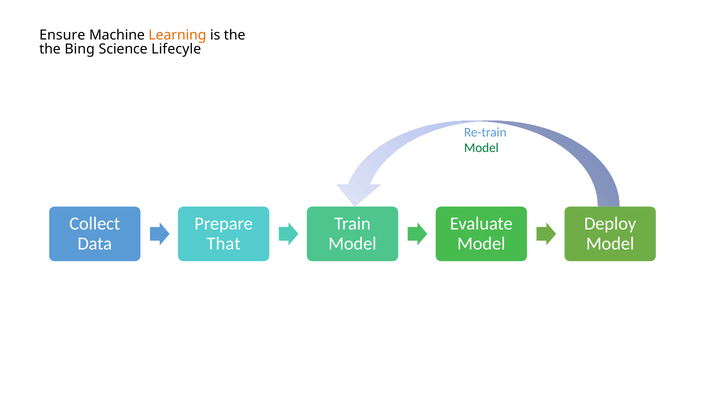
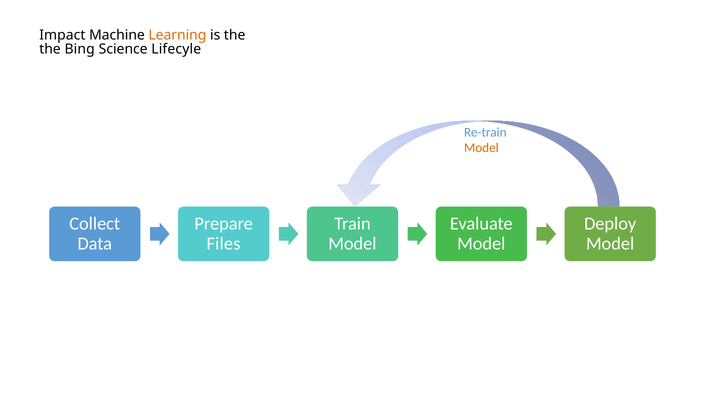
Ensure: Ensure -> Impact (62, 35)
Model colour: green -> orange (481, 148)
That: That -> Files (224, 243)
